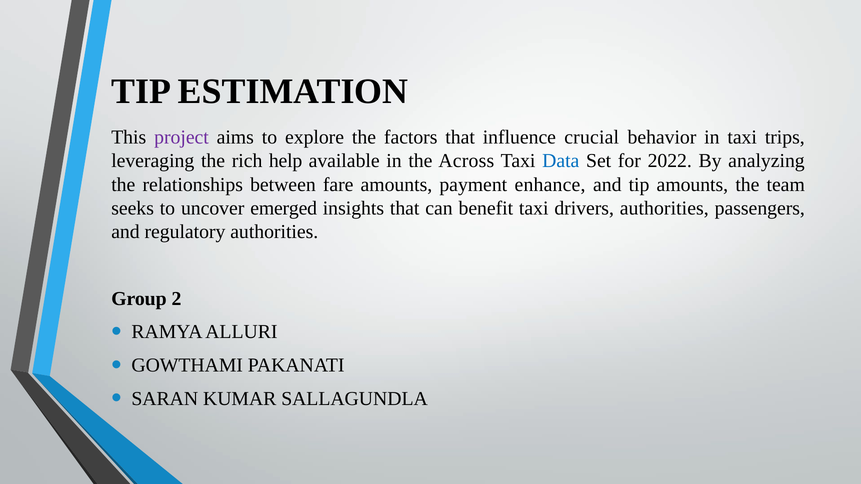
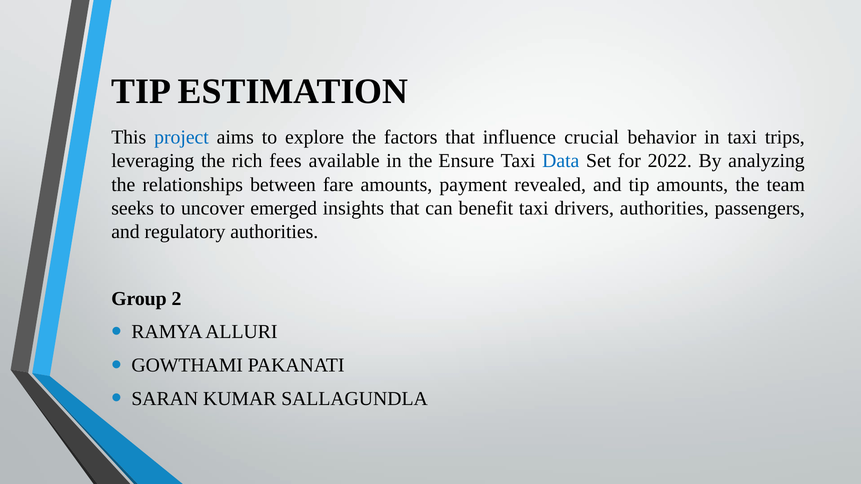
project colour: purple -> blue (182, 137)
help: help -> fees (285, 161)
Across: Across -> Ensure (466, 161)
enhance: enhance -> revealed (550, 185)
